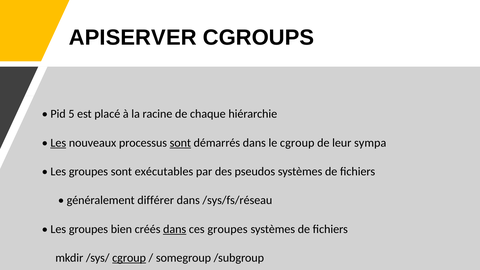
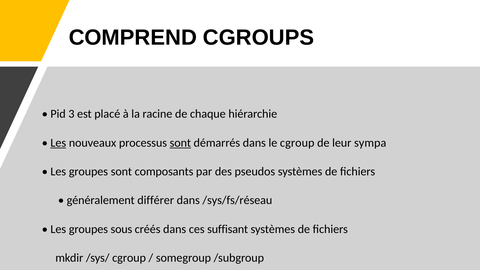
APISERVER: APISERVER -> COMPREND (133, 38)
5: 5 -> 3 (71, 114)
exécutables: exécutables -> composants (164, 172)
bien: bien -> sous (121, 229)
dans underline: present -> none (175, 229)
ces groupes: groupes -> suffisant (228, 229)
cgroup underline: present -> none (129, 258)
